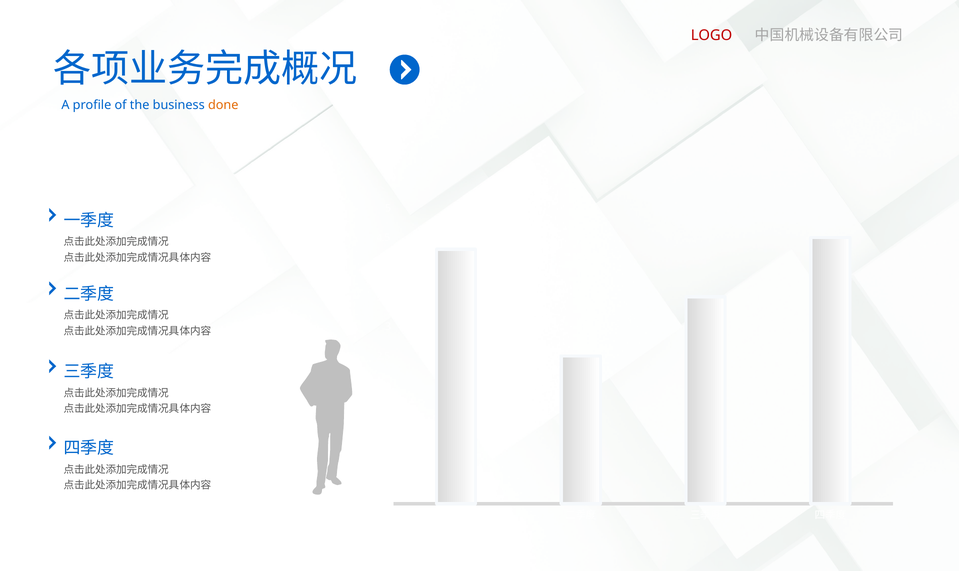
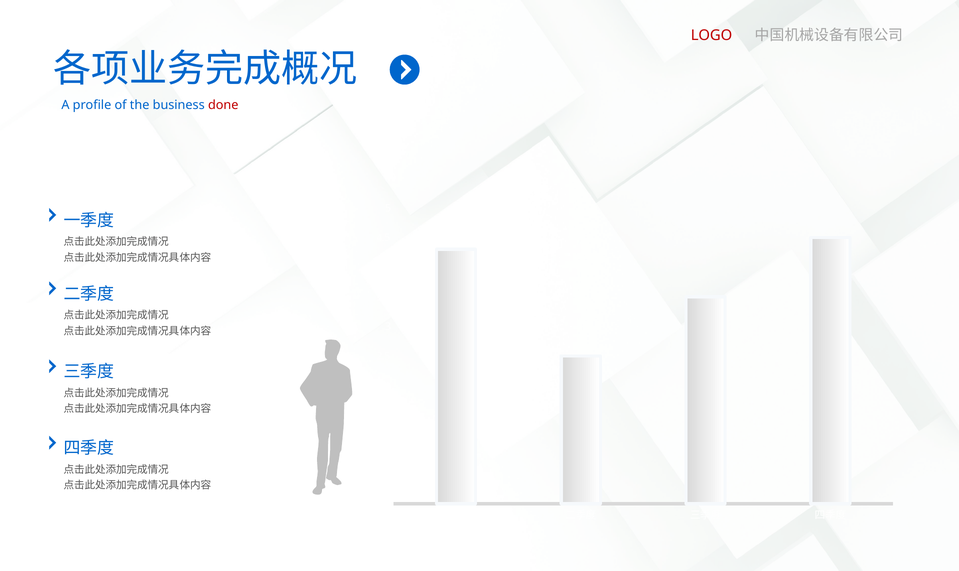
done colour: orange -> red (223, 105)
